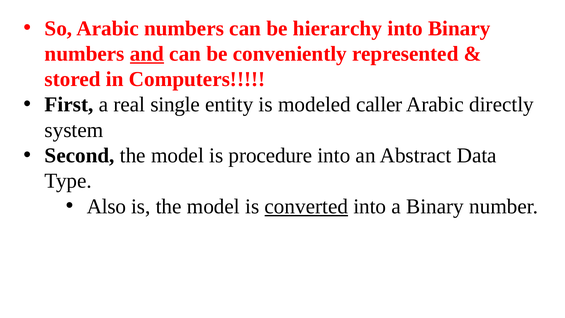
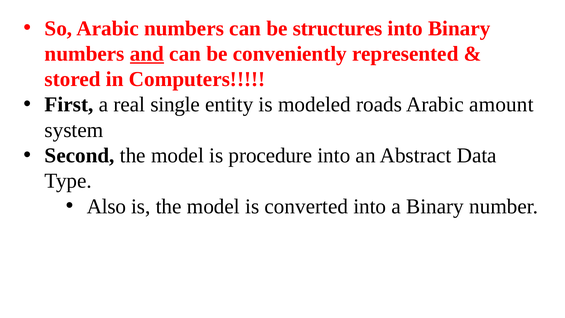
hierarchy: hierarchy -> structures (338, 28)
caller: caller -> roads (379, 105)
directly: directly -> amount (501, 105)
converted underline: present -> none (306, 206)
